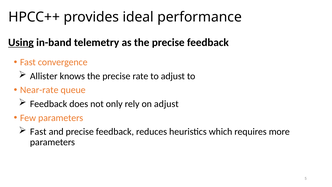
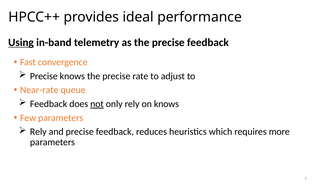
Allister: Allister -> Precise (44, 76)
not underline: none -> present (97, 104)
on adjust: adjust -> knows (166, 104)
Fast: Fast -> Rely (38, 132)
